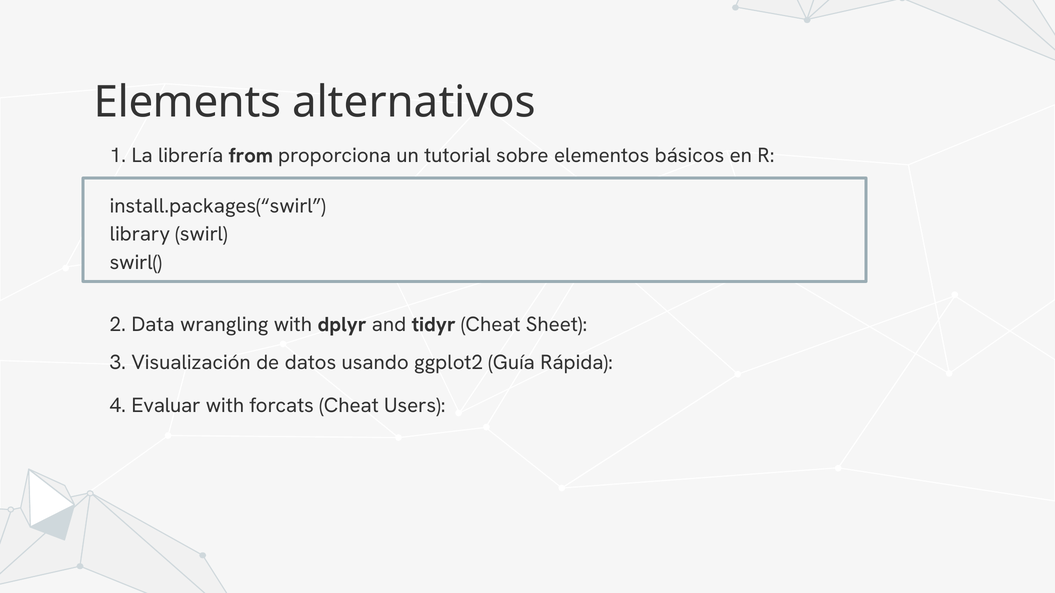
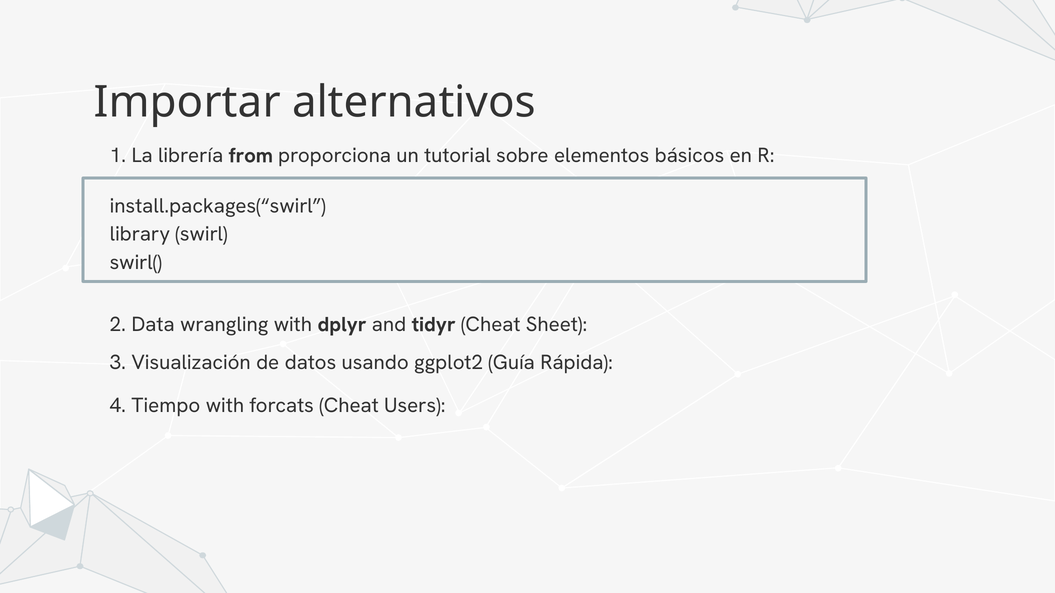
Elements: Elements -> Importar (187, 102)
Evaluar: Evaluar -> Tiempo (166, 406)
